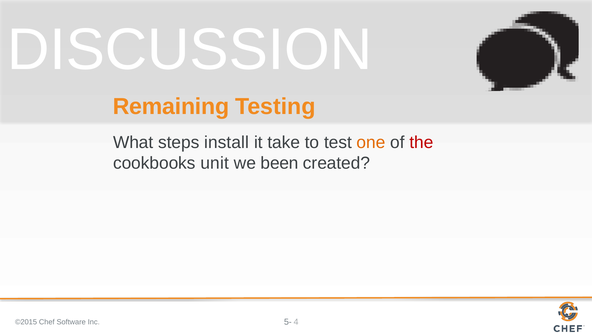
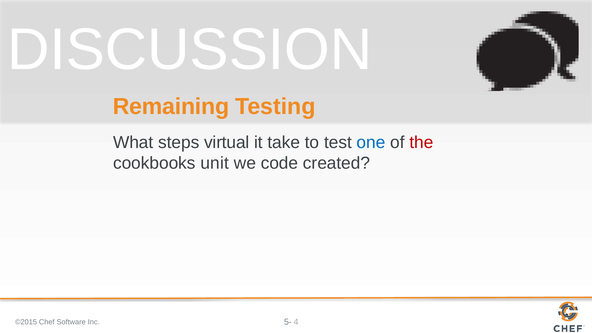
install: install -> virtual (227, 143)
one colour: orange -> blue (371, 143)
been: been -> code (279, 163)
